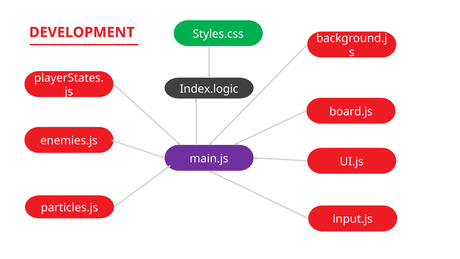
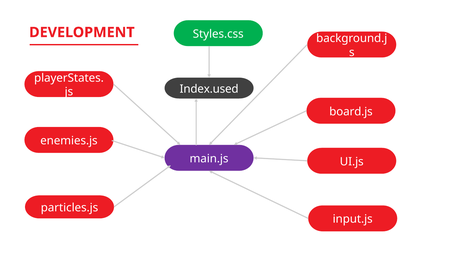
Index.logic: Index.logic -> Index.used (209, 89)
